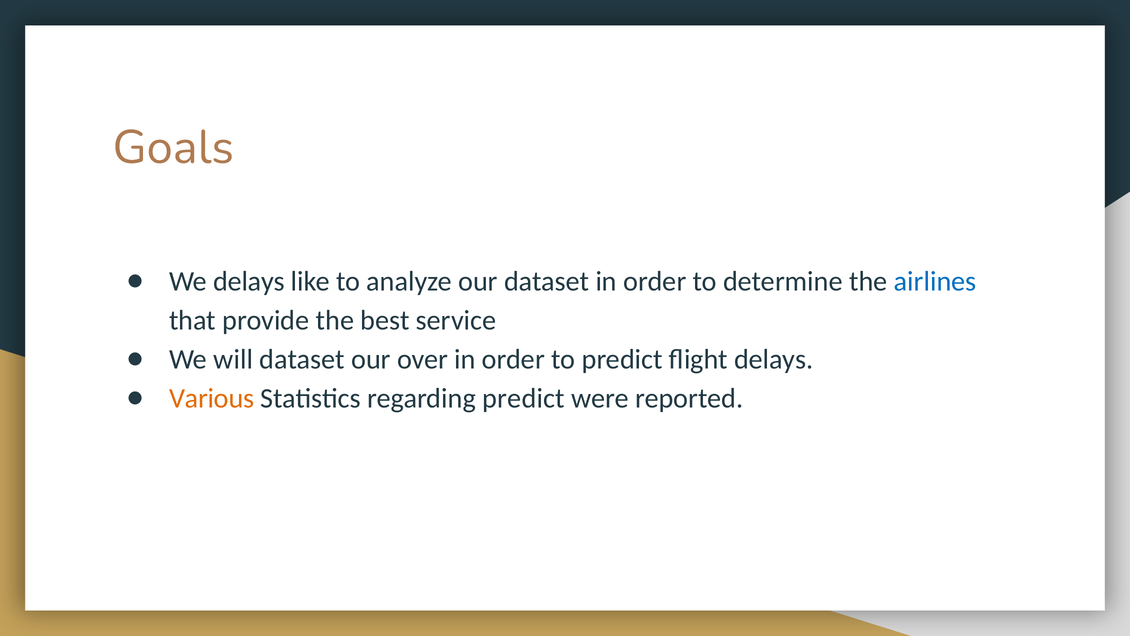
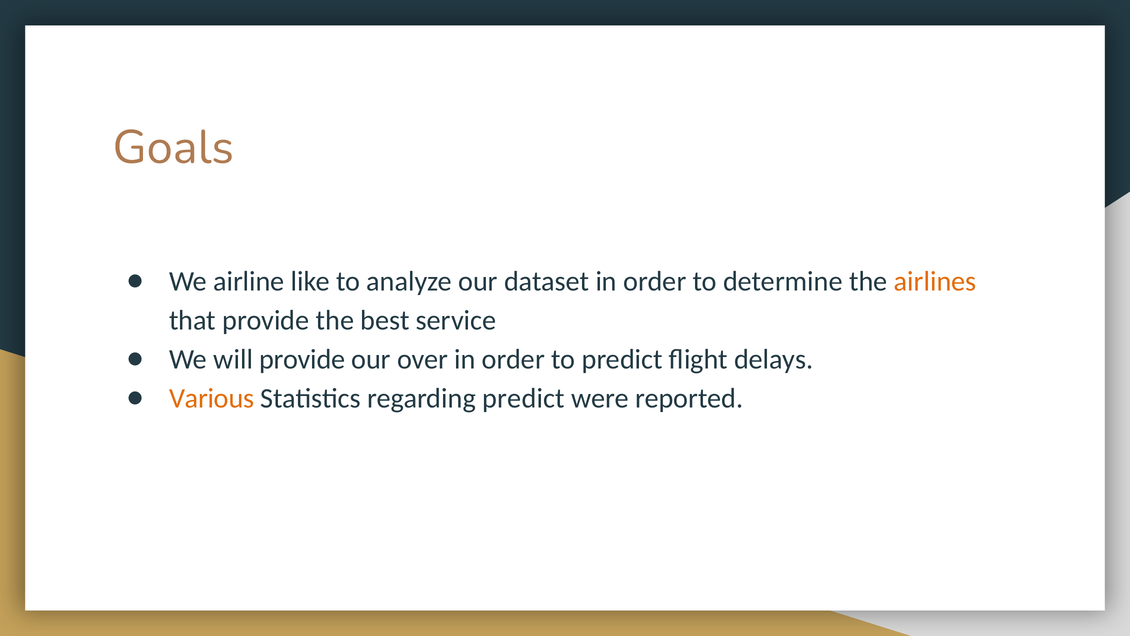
We delays: delays -> airline (249, 281)
airlines colour: blue -> orange (935, 281)
will dataset: dataset -> provide (302, 359)
